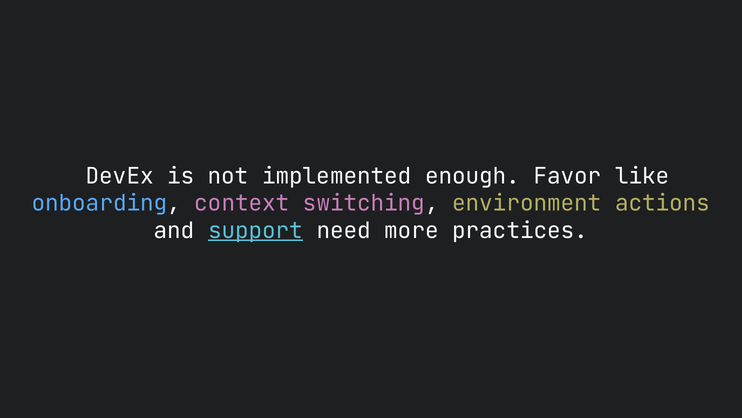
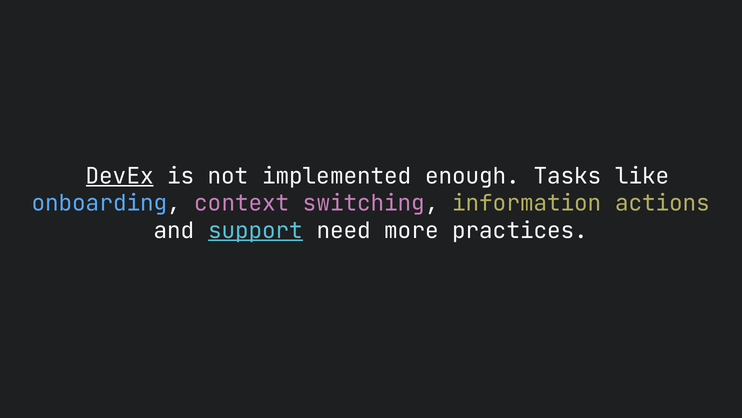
DevEx underline: none -> present (120, 176)
Favor: Favor -> Tasks (568, 176)
environment: environment -> information (527, 203)
